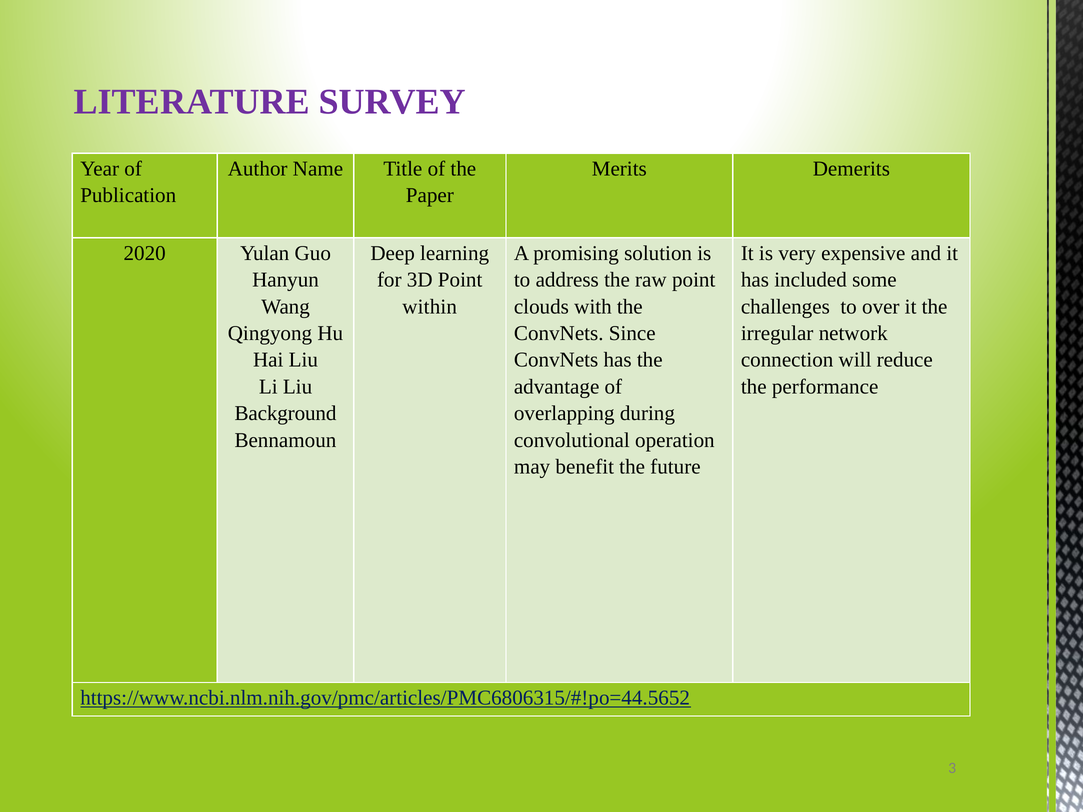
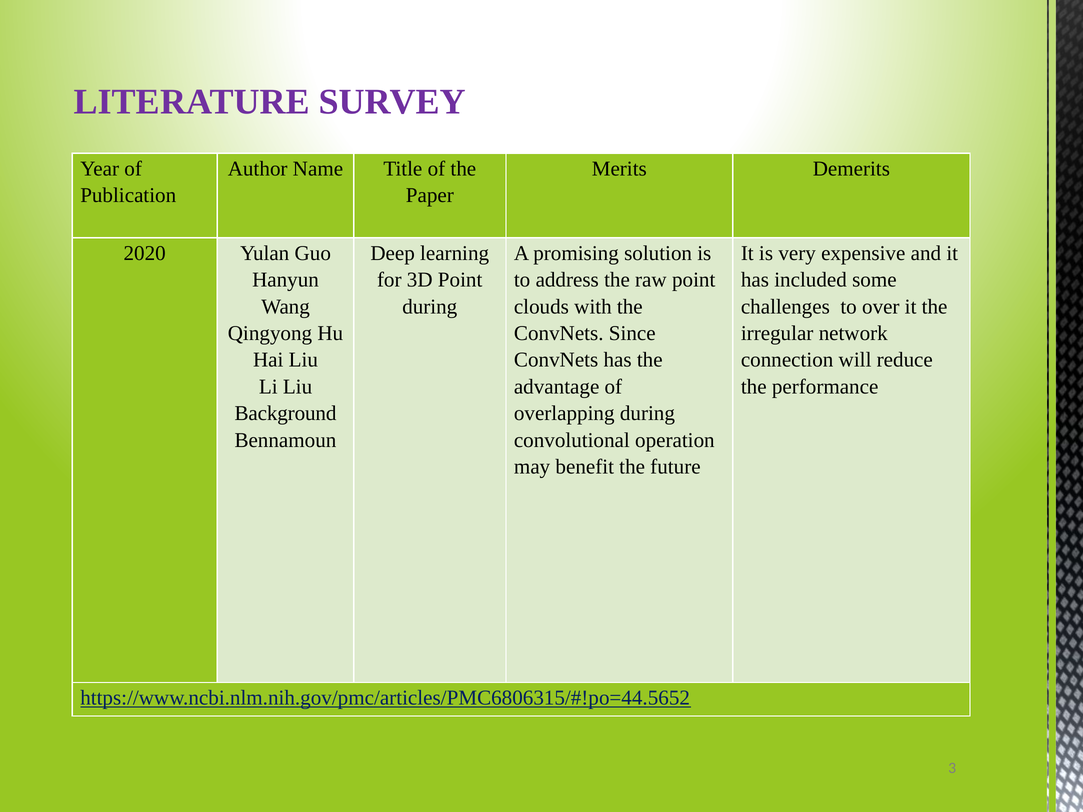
within: within -> during (430, 307)
